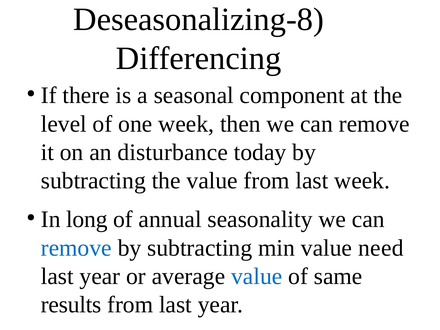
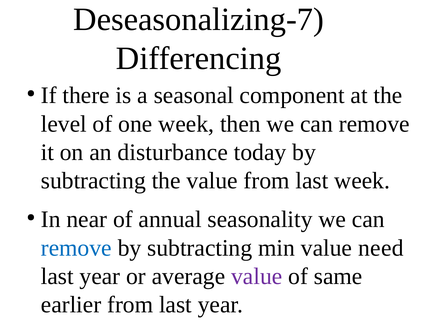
Deseasonalizing-8: Deseasonalizing-8 -> Deseasonalizing-7 (199, 19)
long: long -> near (87, 219)
value colour: blue -> purple (257, 276)
results: results -> earlier (71, 305)
